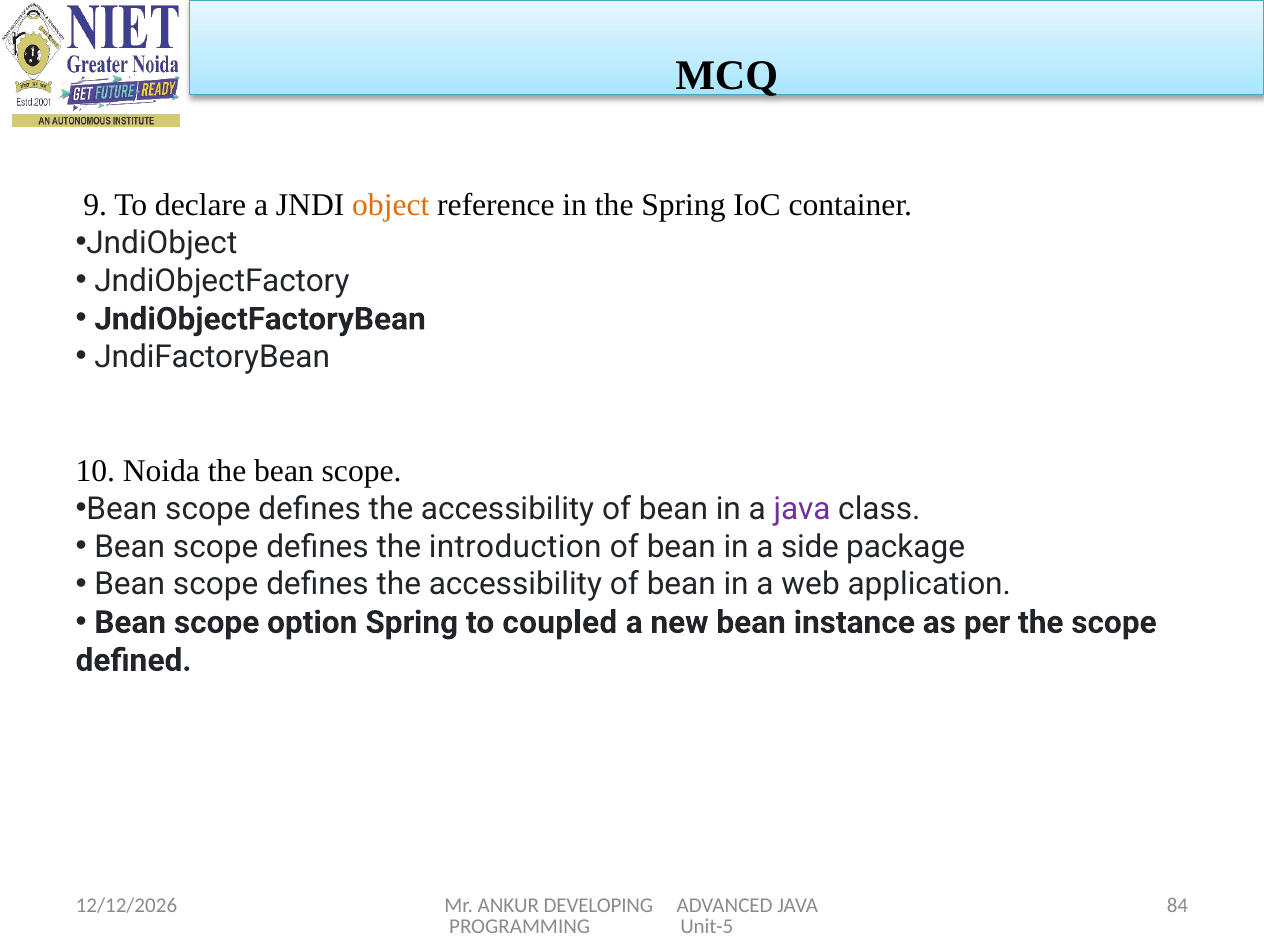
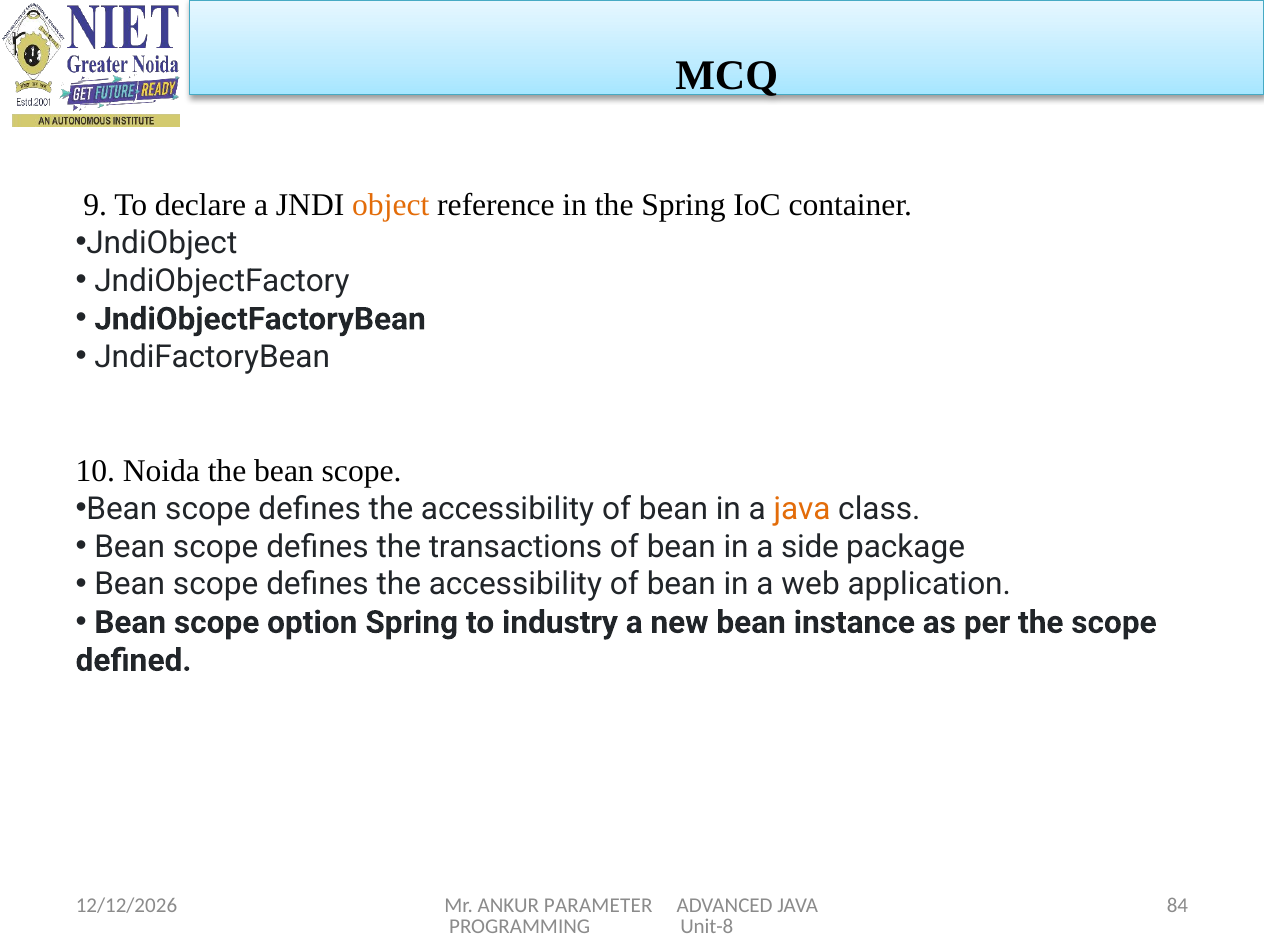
java colour: purple -> orange (802, 509)
introduction: introduction -> transactions (515, 547)
coupled: coupled -> industry (560, 622)
DEVELOPING: DEVELOPING -> PARAMETER (598, 905)
Unit-5: Unit-5 -> Unit-8 (707, 926)
